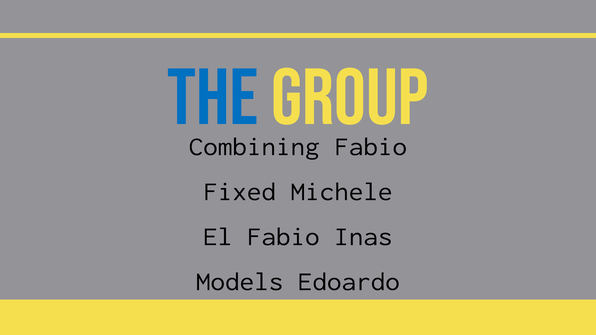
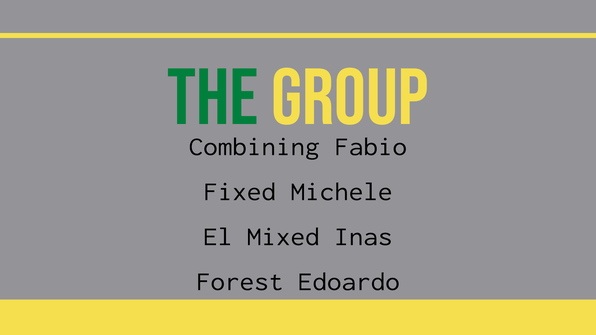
The colour: blue -> green (213, 98)
El Fabio: Fabio -> Mixed (283, 237)
Models: Models -> Forest (240, 282)
